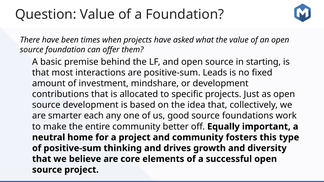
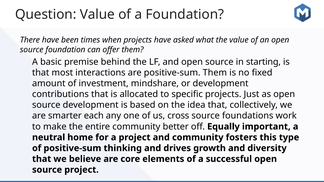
positive-sum Leads: Leads -> Them (215, 73)
good: good -> cross (178, 116)
